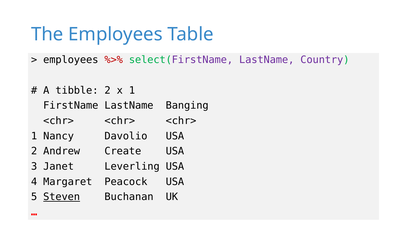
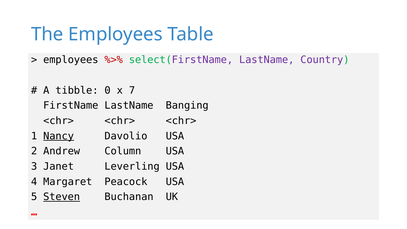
tibble 2: 2 -> 0 (108, 90)
x 1: 1 -> 7 (132, 90)
Nancy underline: none -> present (59, 136)
Create: Create -> Column (123, 151)
